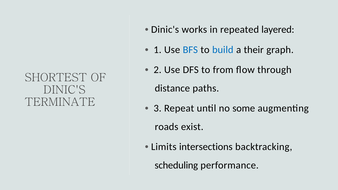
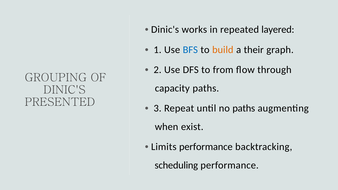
build colour: blue -> orange (223, 50)
SHORTEST: SHORTEST -> GROUPING (56, 78)
distance: distance -> capacity (172, 88)
TERMINATE: TERMINATE -> PRESENTED (60, 102)
no some: some -> paths (244, 108)
roads: roads -> when (167, 127)
Limits intersections: intersections -> performance (206, 147)
